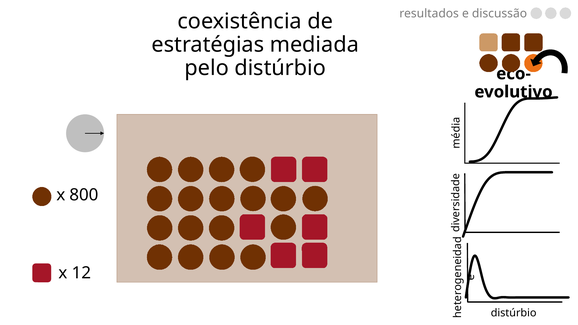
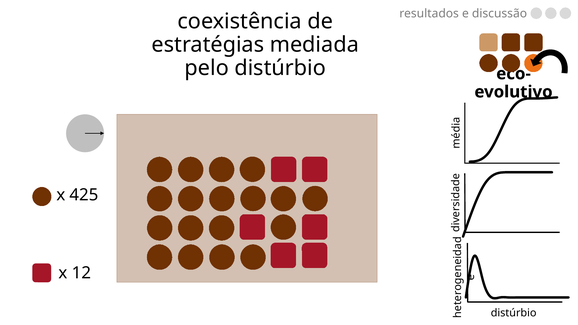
800: 800 -> 425 (84, 195)
